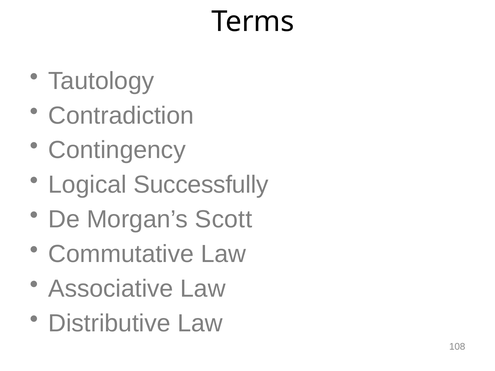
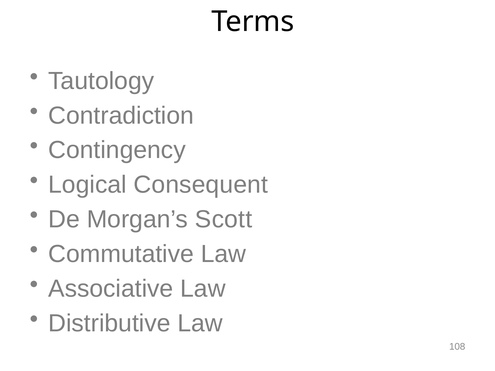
Successfully: Successfully -> Consequent (201, 185)
